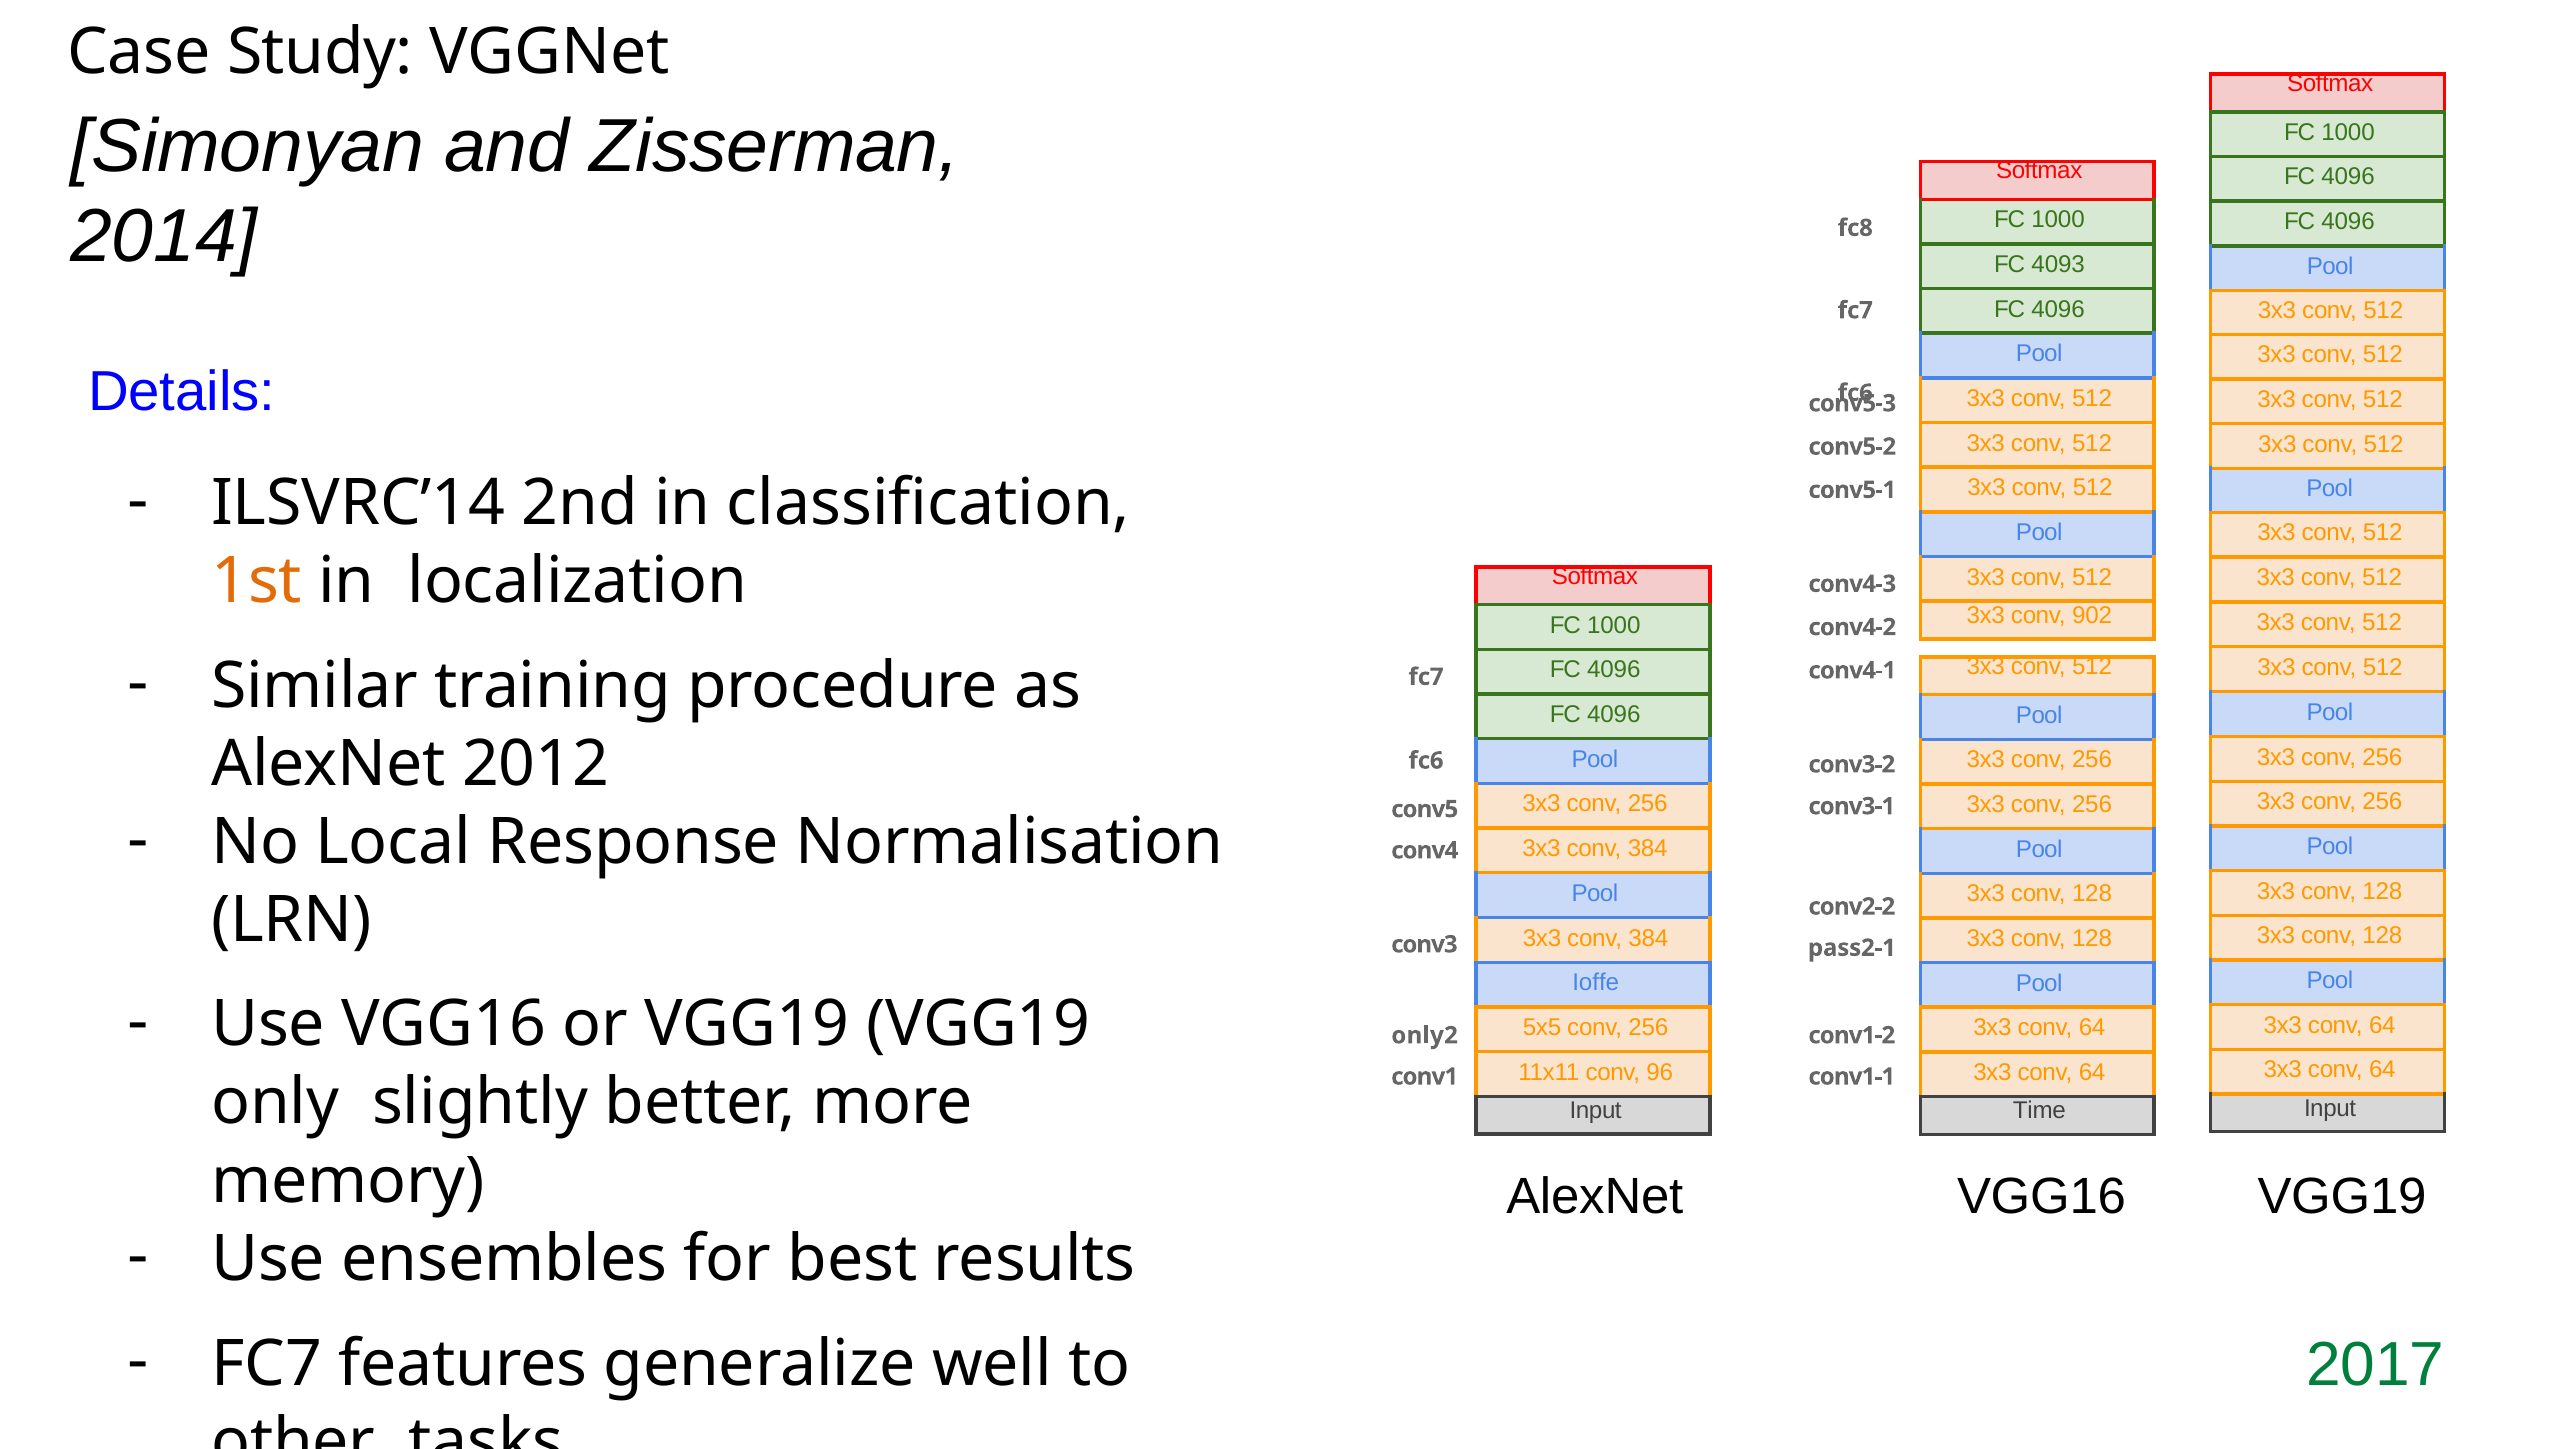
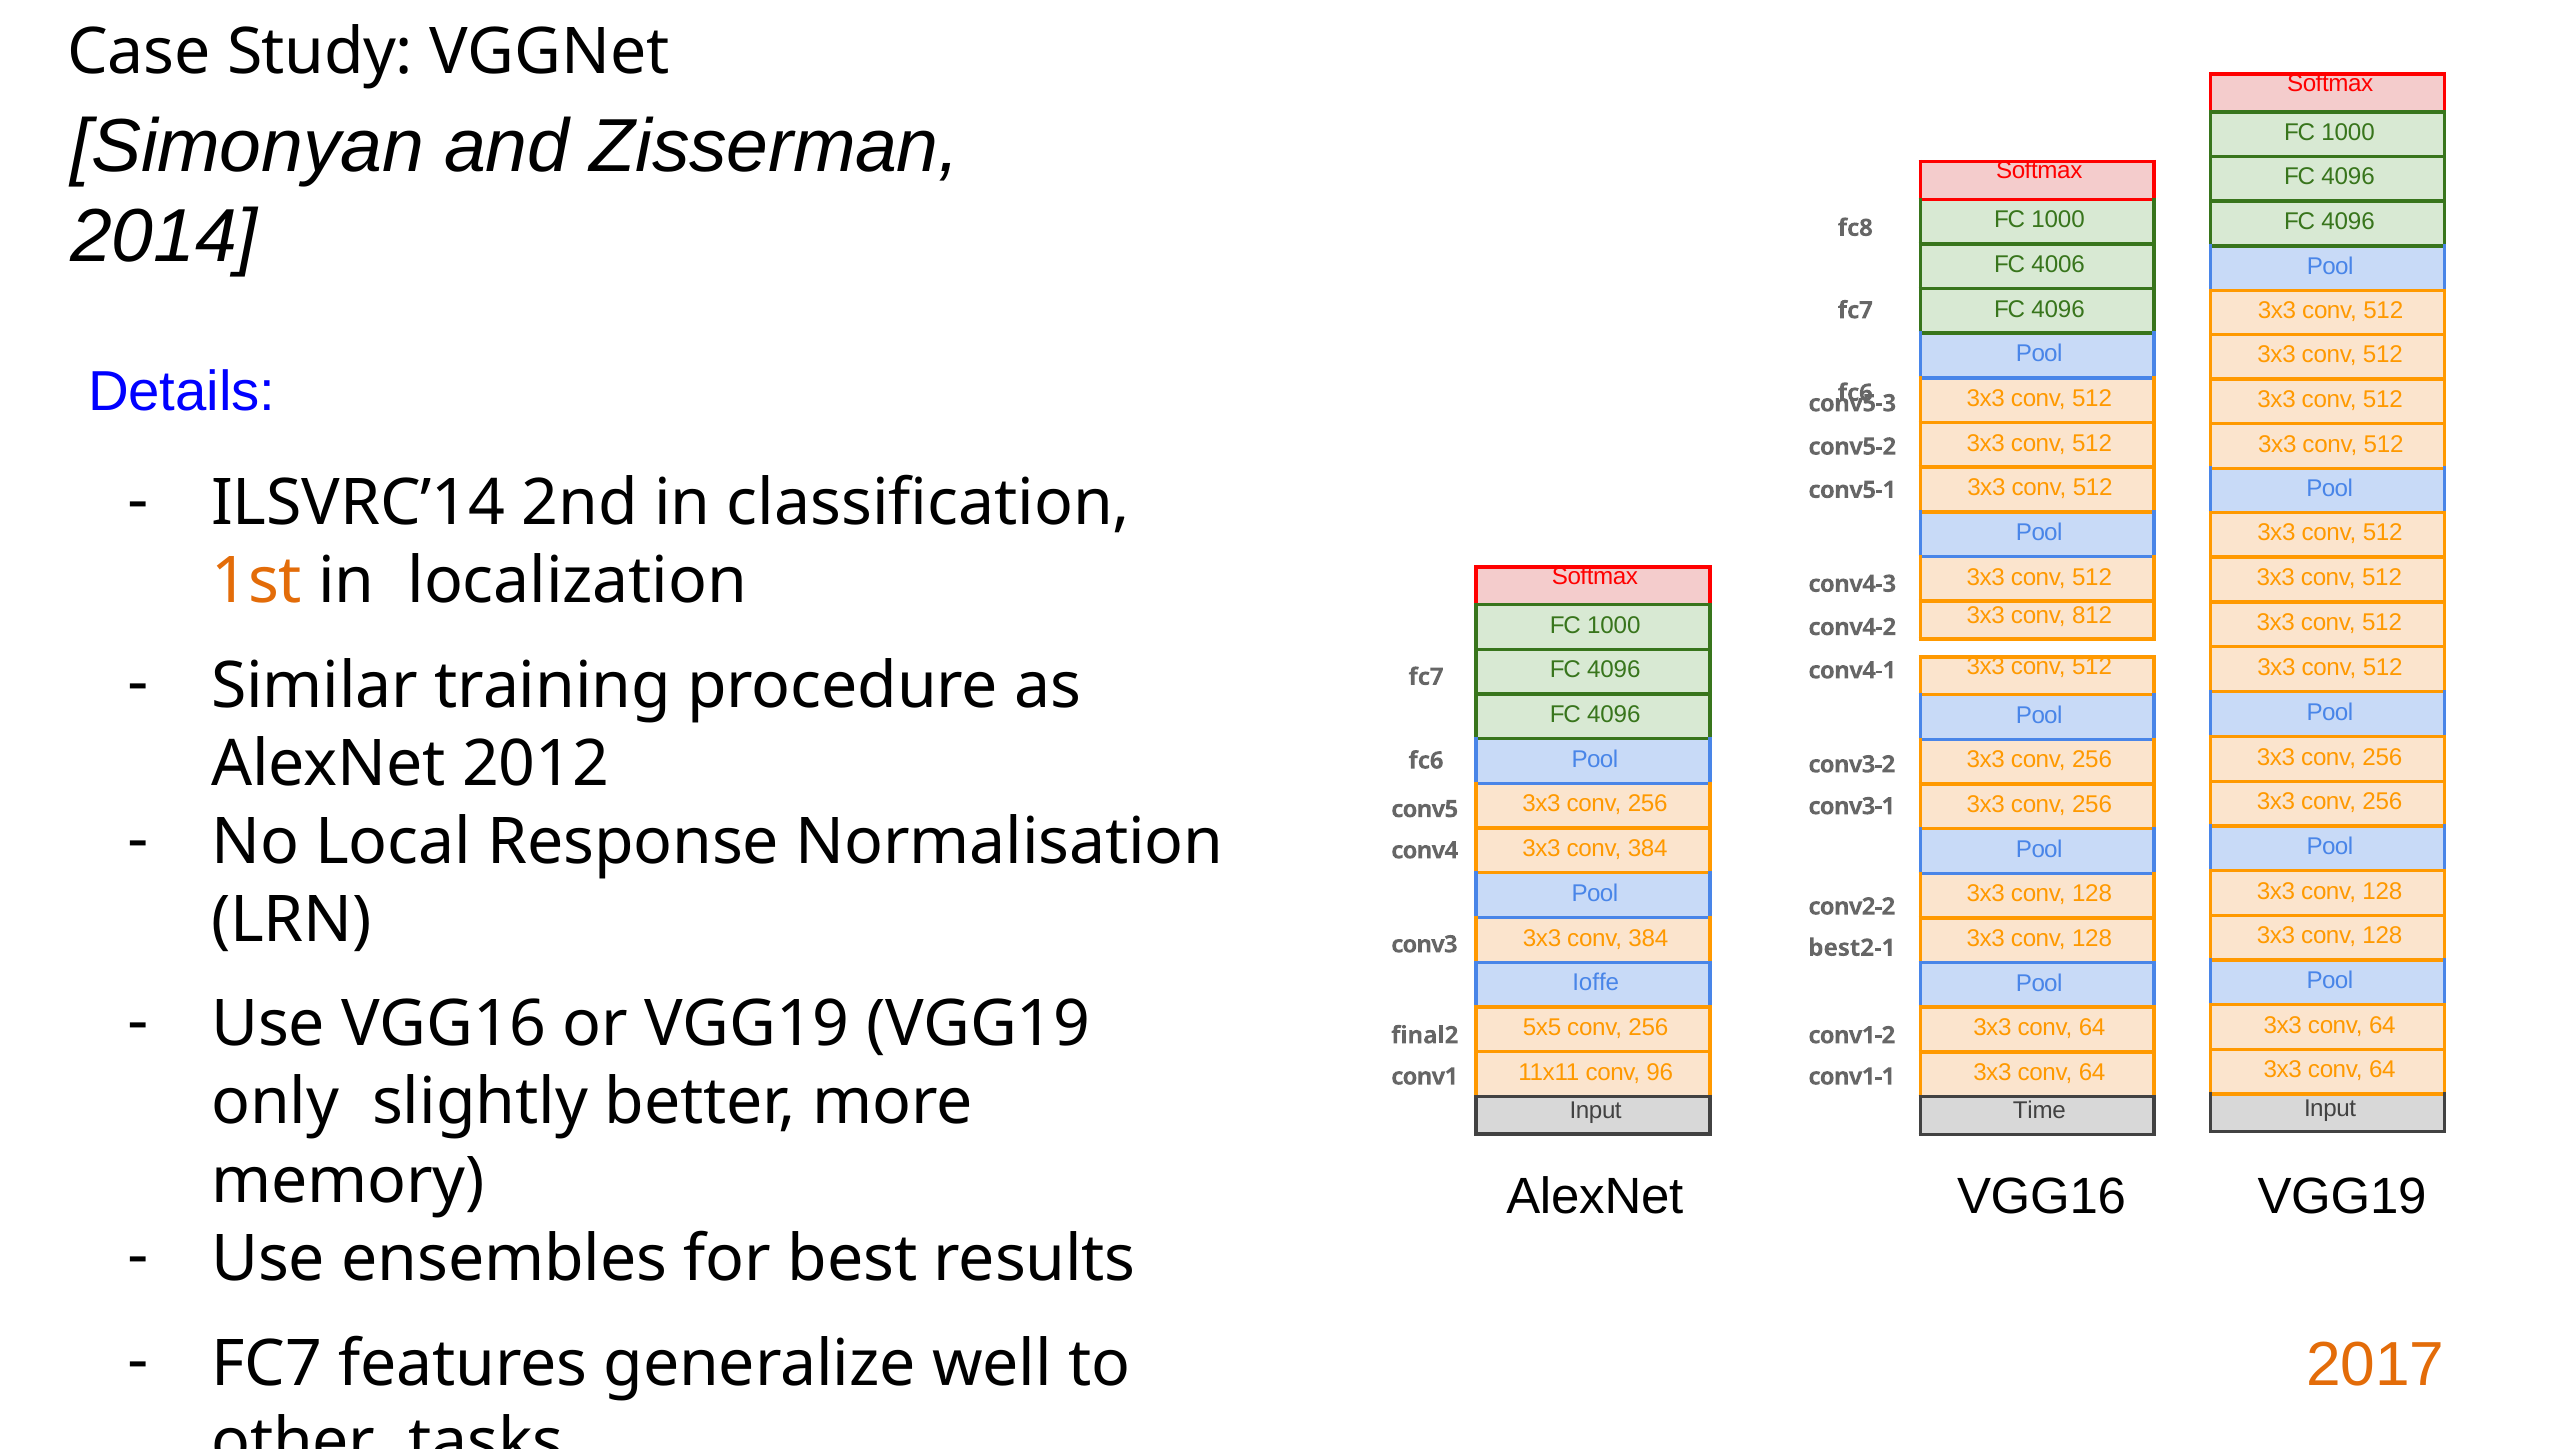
4093: 4093 -> 4006 (2058, 264)
902: 902 -> 812 (2092, 615)
pass2-1: pass2-1 -> best2-1 (1852, 948)
only2: only2 -> final2 (1425, 1035)
2017 colour: green -> orange (2375, 1365)
